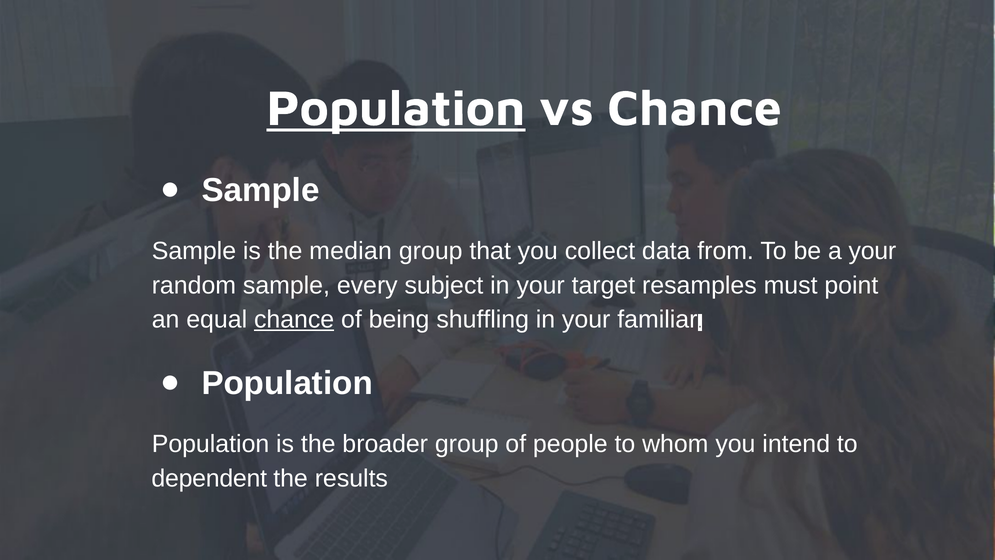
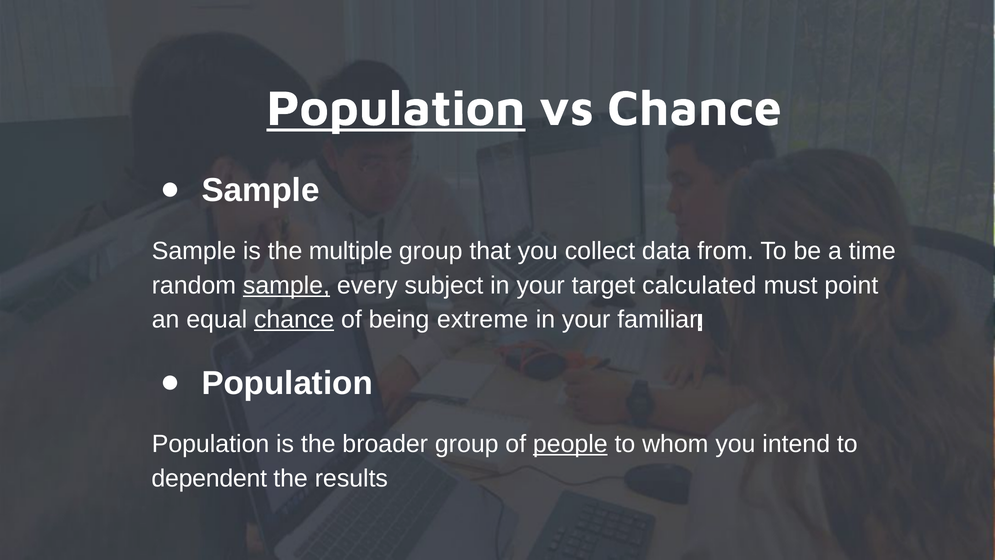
median: median -> multiple (351, 251)
a your: your -> time (872, 251)
sample underline: none -> present (286, 285)
resamples: resamples -> calculated (699, 285)
shuffling: shuffling -> extreme (483, 320)
people underline: none -> present (570, 444)
